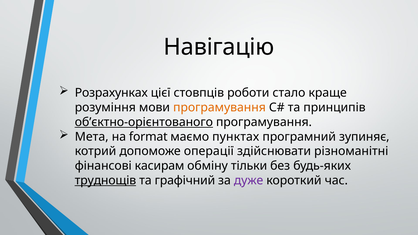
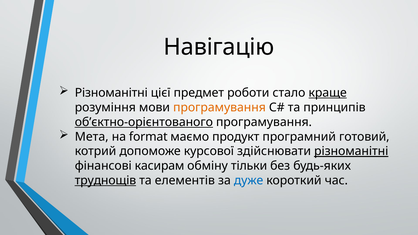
Розрахунках: Розрахунках -> Різноманітні (111, 93)
стовпців: стовпців -> предмет (199, 93)
краще underline: none -> present (328, 93)
пунктах: пунктах -> продукт (236, 137)
зупиняє: зупиняє -> готовий (364, 137)
операції: операції -> курсової (209, 151)
різноманітні underline: none -> present (351, 151)
графічний: графічний -> елементів (185, 181)
дуже colour: purple -> blue (249, 181)
